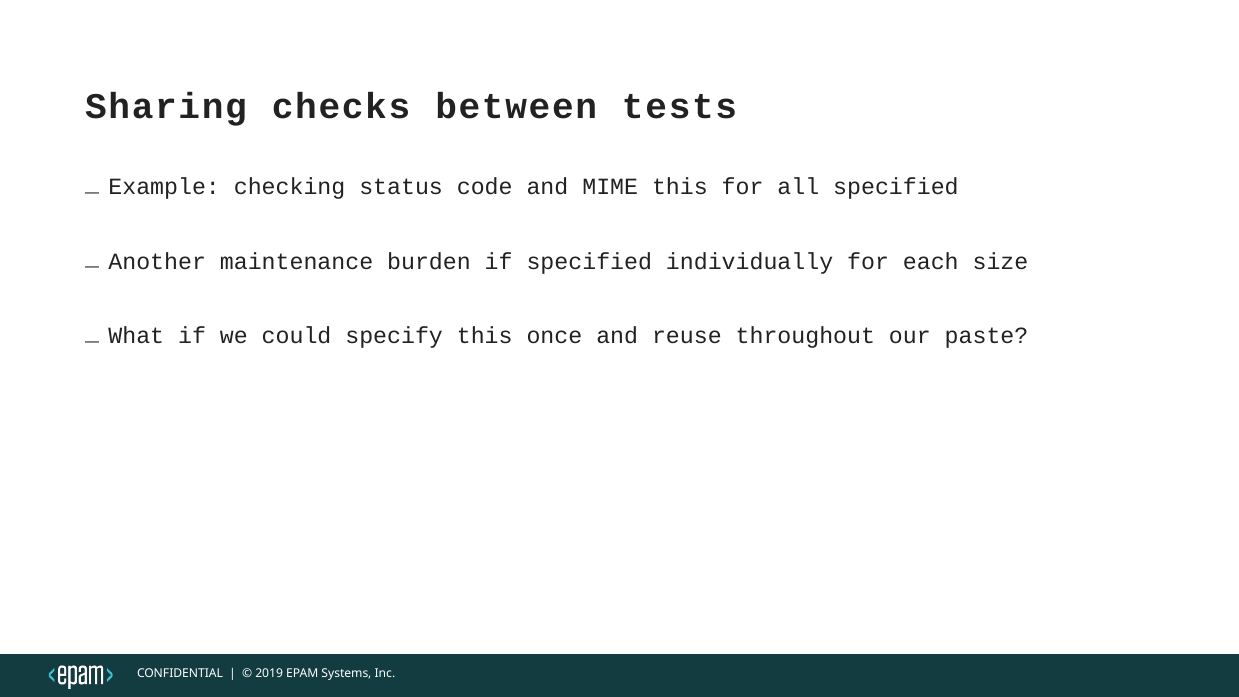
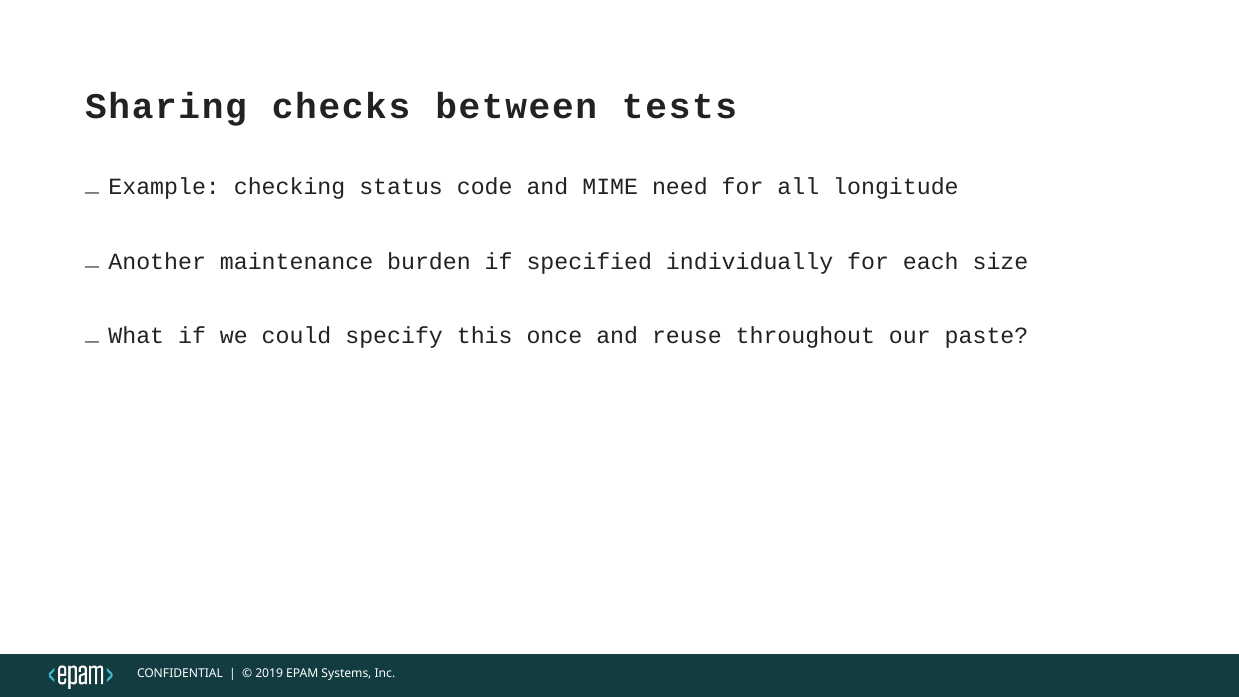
MIME this: this -> need (680, 187)
all specified: specified -> longitude (896, 187)
